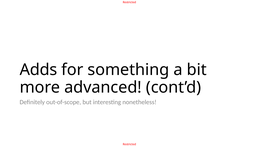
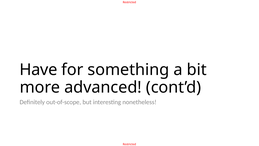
Adds: Adds -> Have (38, 70)
